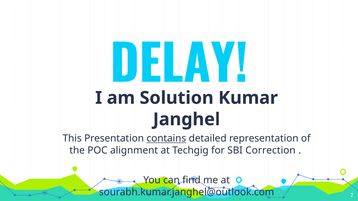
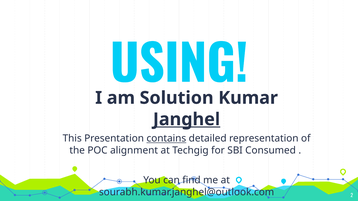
DELAY: DELAY -> USING (179, 66)
Janghel underline: none -> present (187, 120)
Correction: Correction -> Consumed (271, 151)
